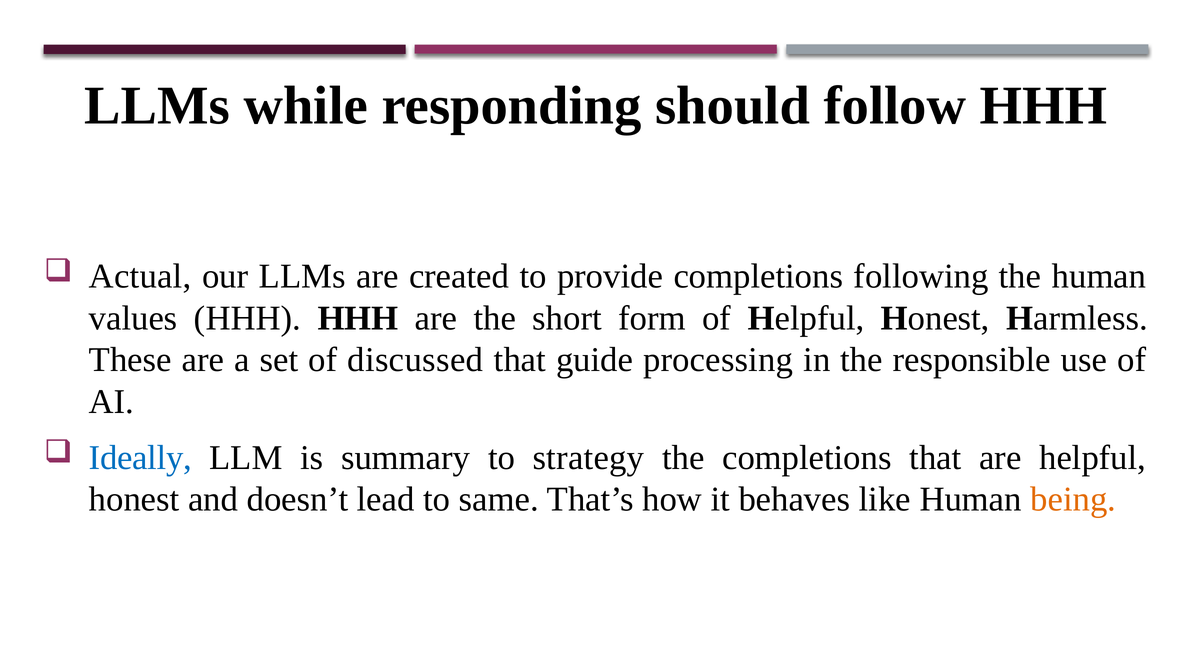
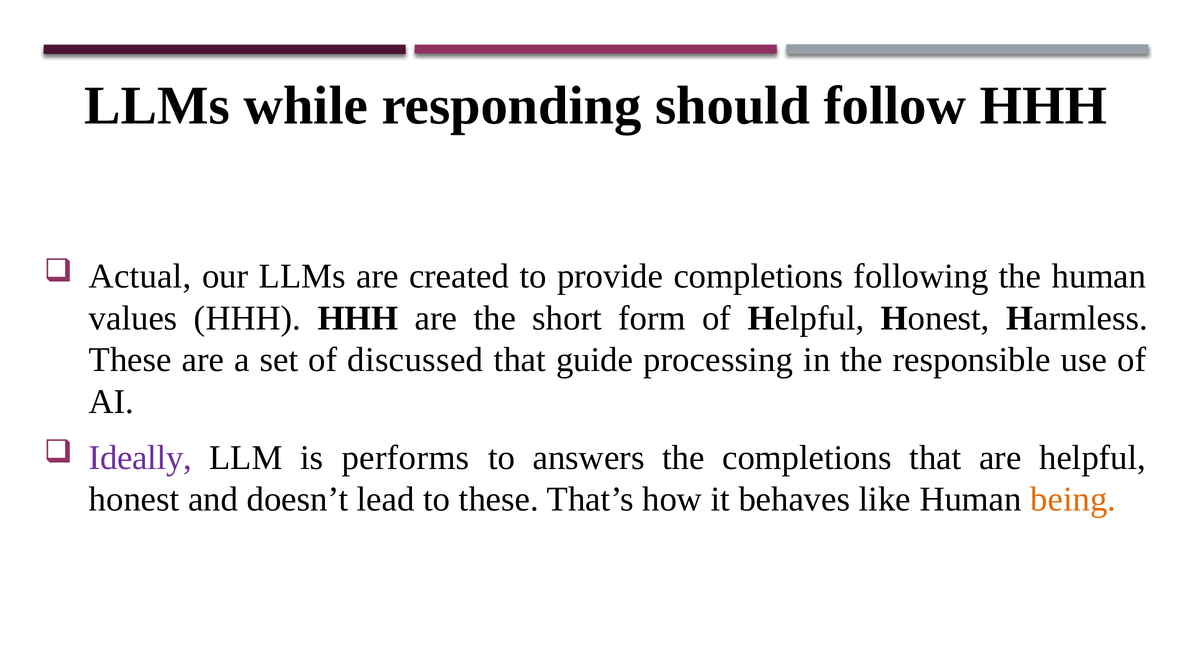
Ideally colour: blue -> purple (140, 458)
summary: summary -> performs (406, 458)
strategy: strategy -> answers (589, 458)
to same: same -> these (499, 500)
